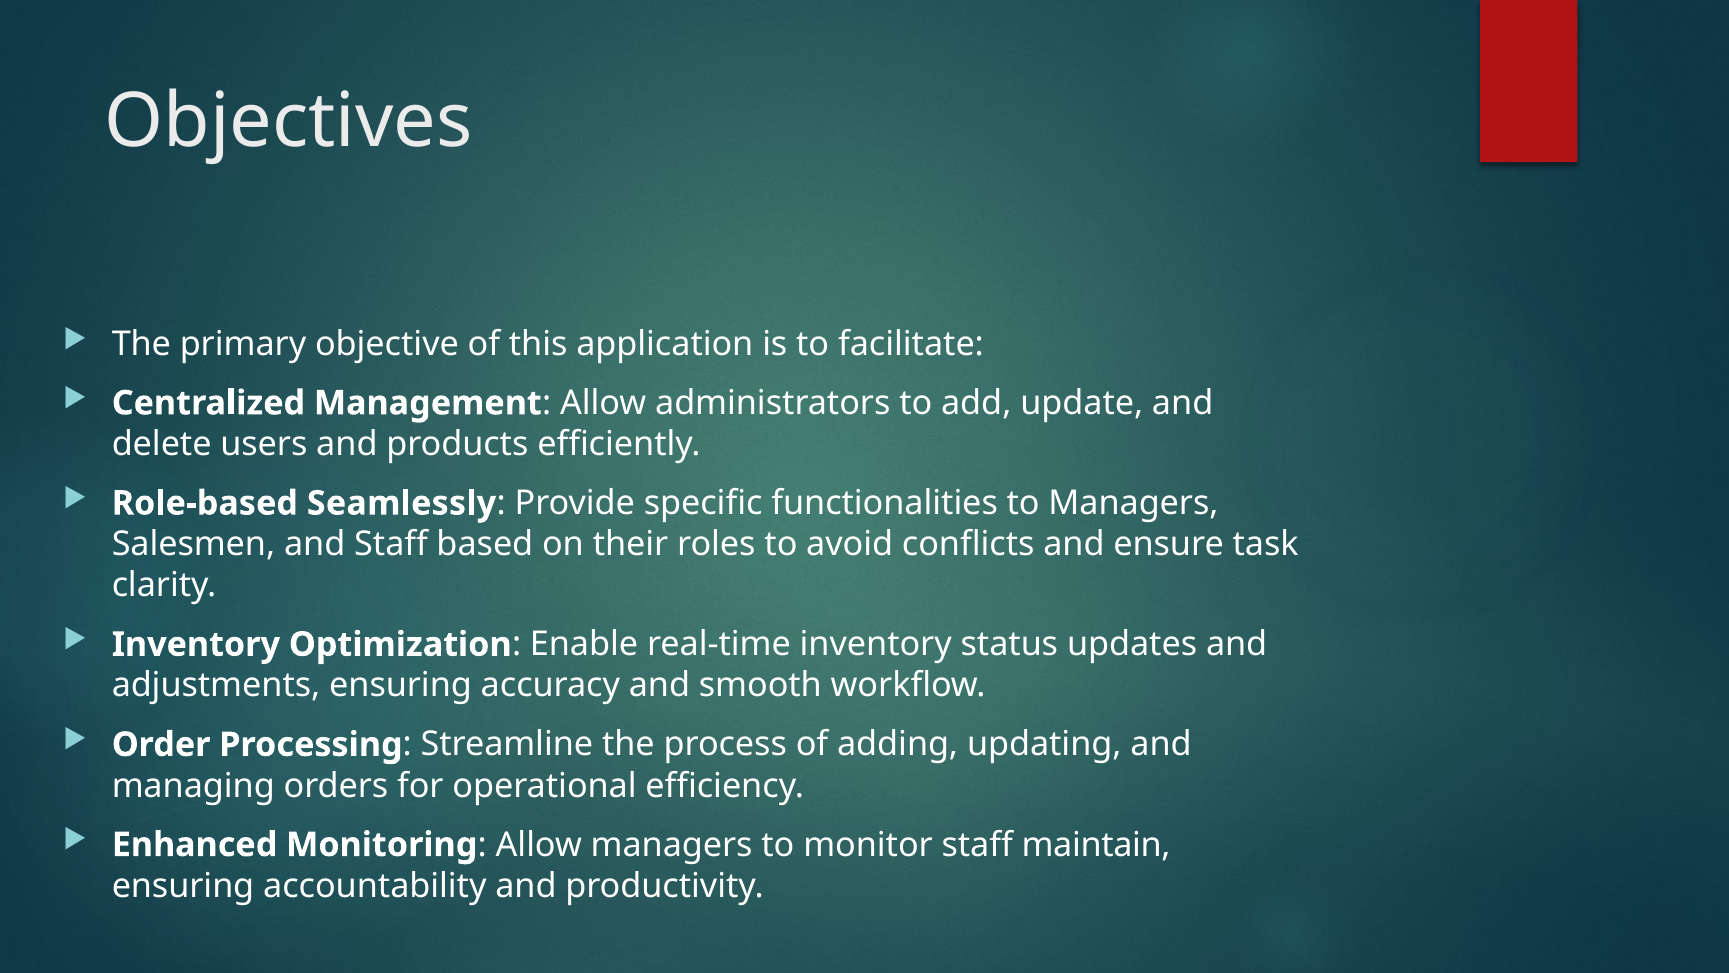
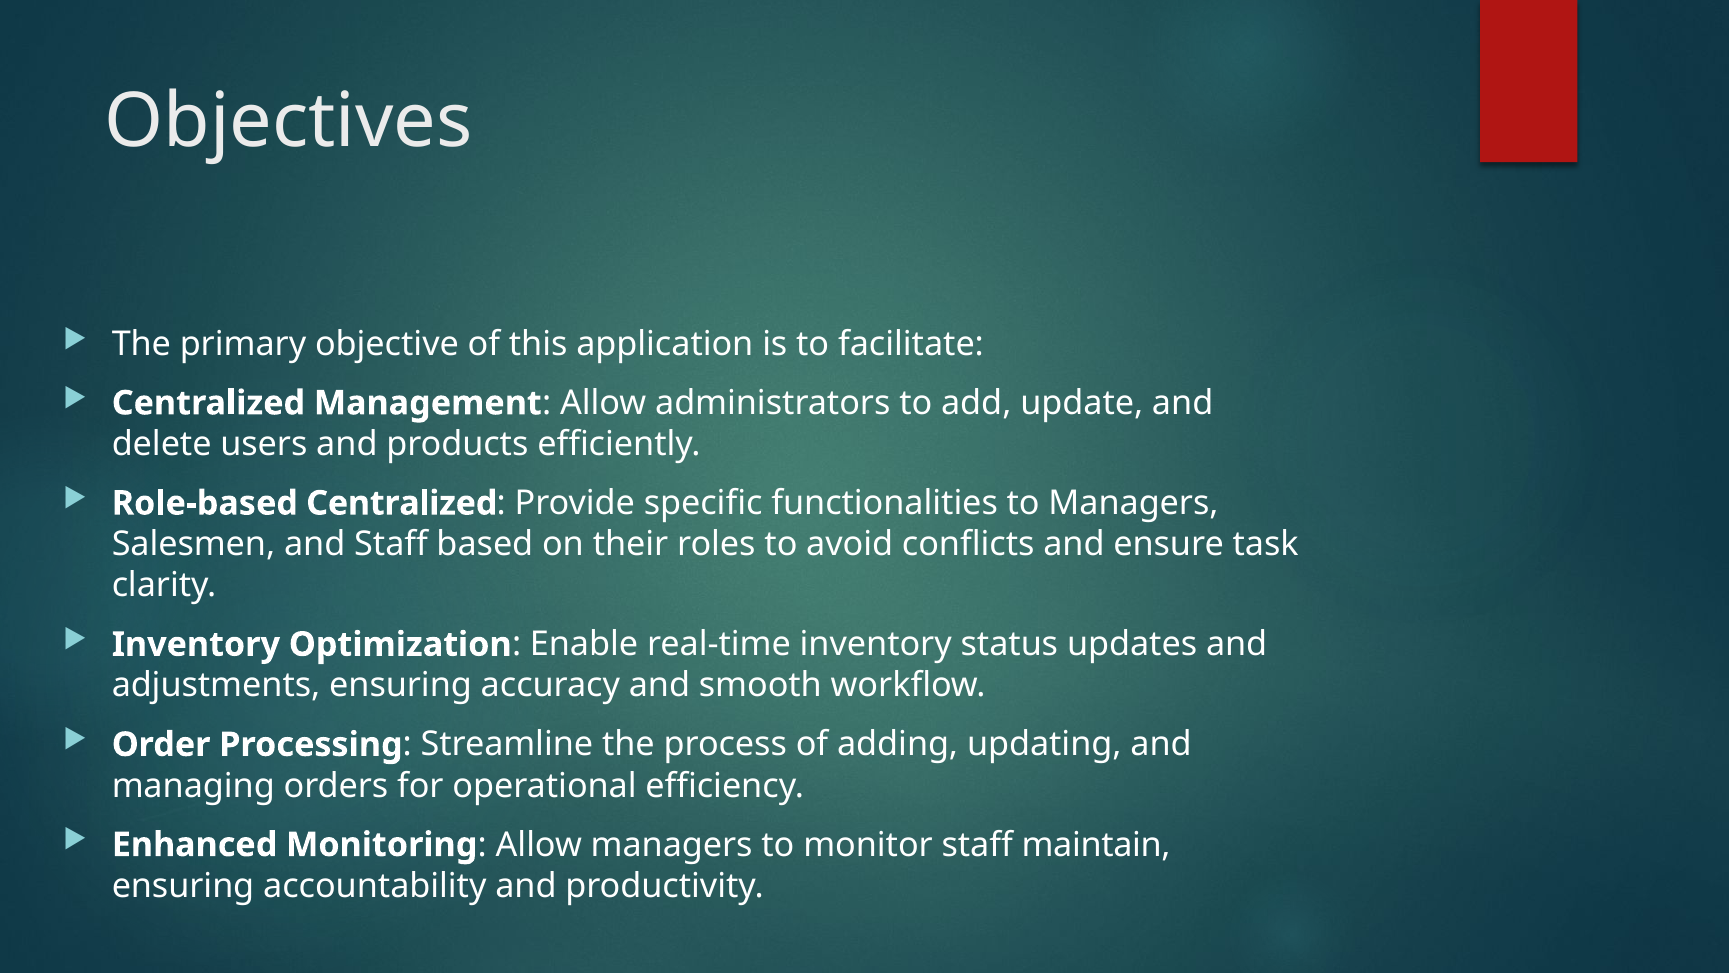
Role-based Seamlessly: Seamlessly -> Centralized (402, 503)
